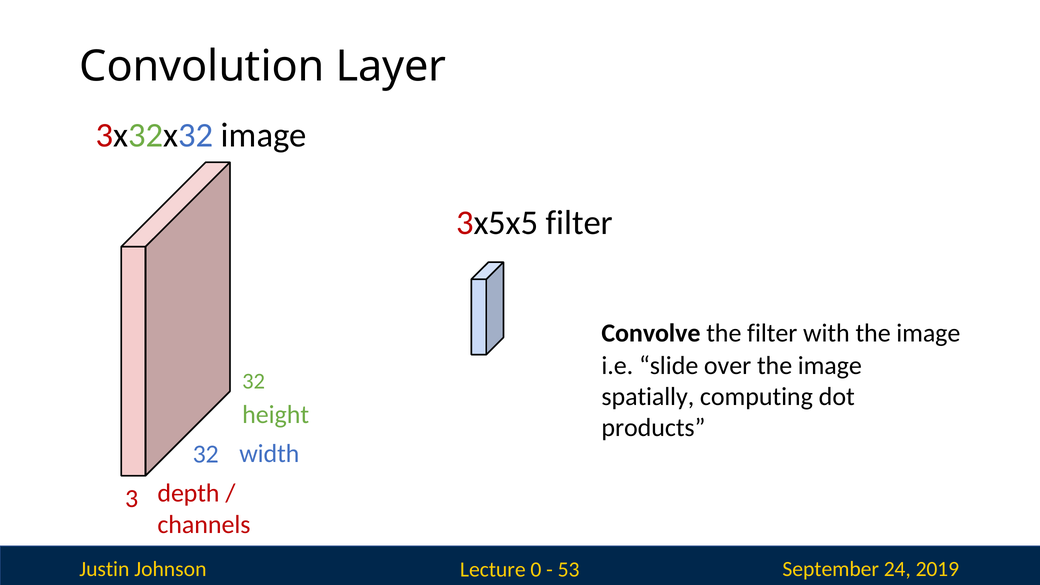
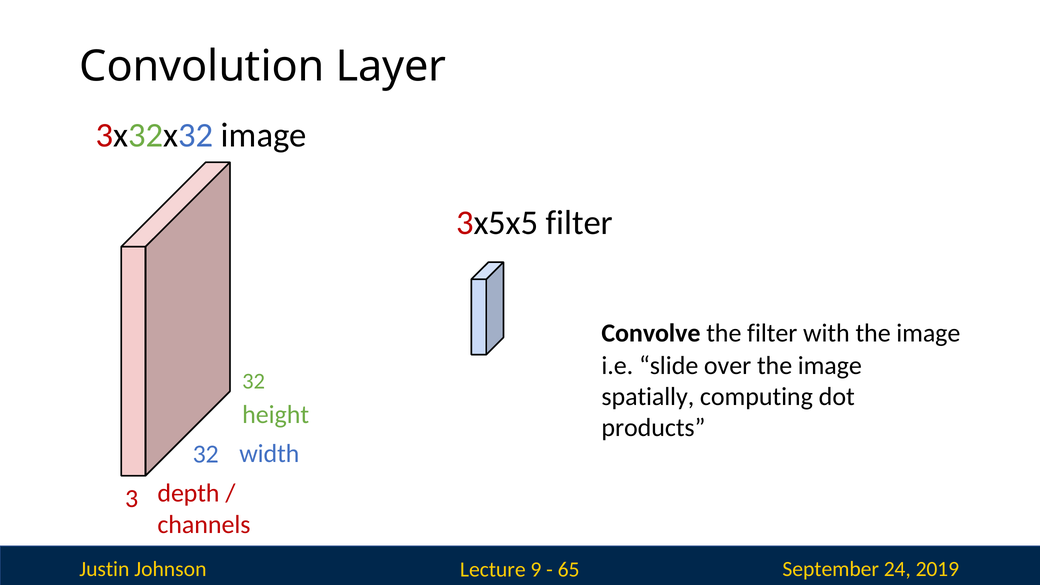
0: 0 -> 9 (536, 570)
53: 53 -> 65 (569, 570)
